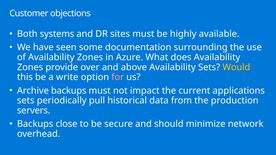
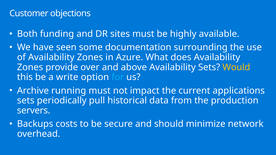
systems: systems -> funding (57, 34)
for colour: pink -> light blue (118, 77)
Archive backups: backups -> running (69, 91)
close: close -> costs (67, 124)
